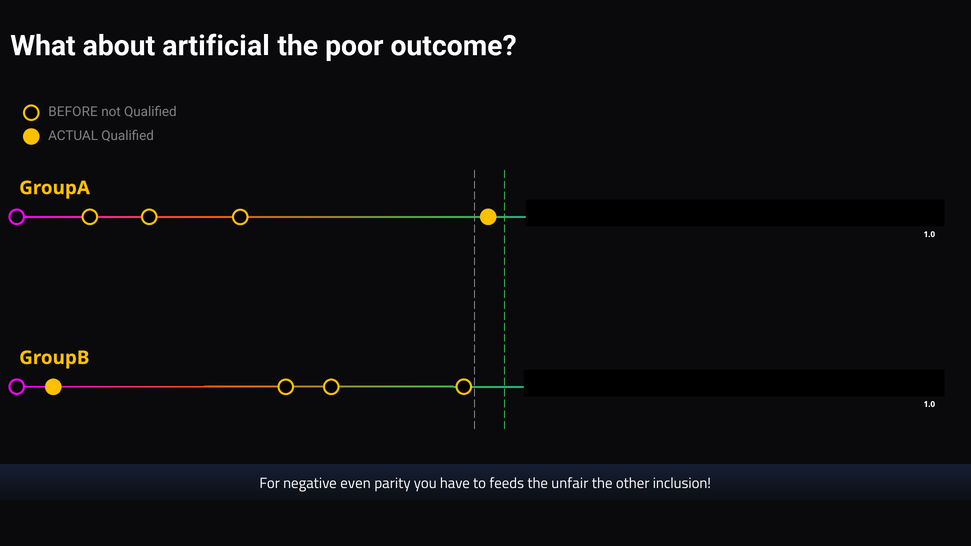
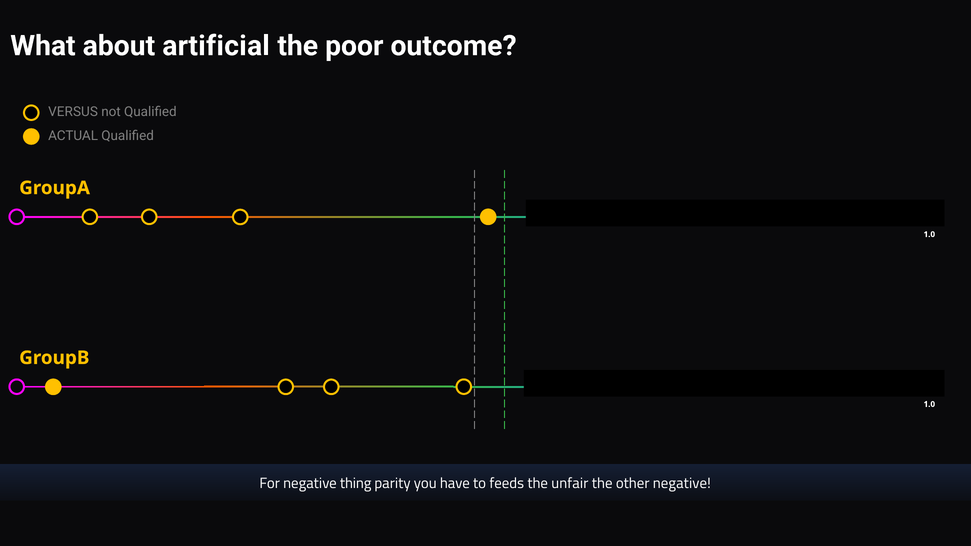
BEFORE: BEFORE -> VERSUS (73, 112)
even: even -> thing (356, 484)
other inclusion: inclusion -> negative (682, 484)
